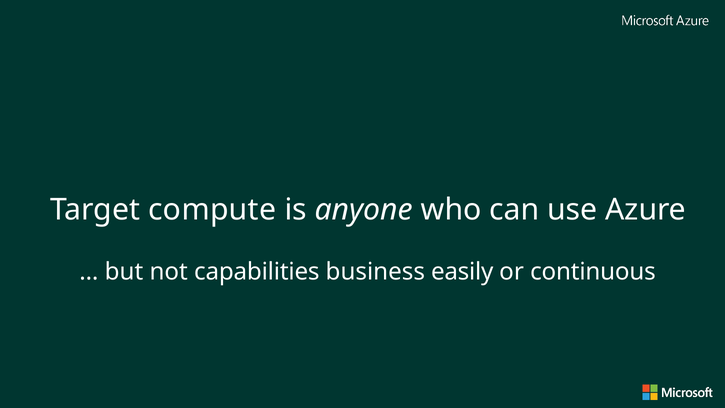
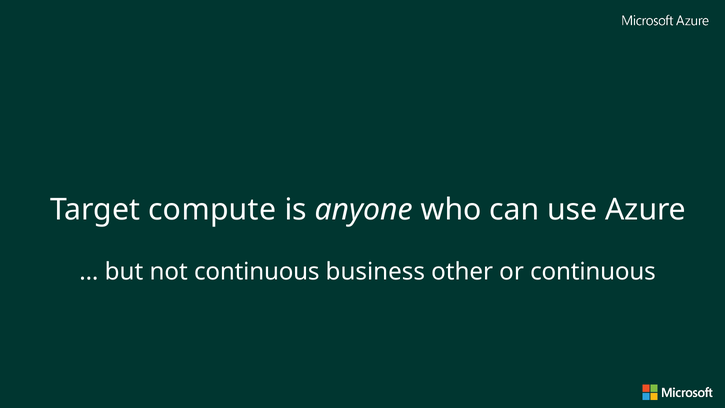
not capabilities: capabilities -> continuous (257, 272)
easily: easily -> other (462, 272)
